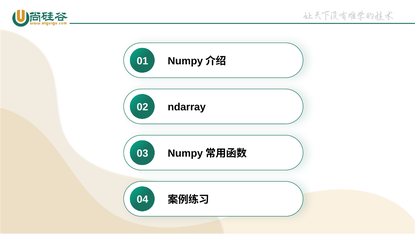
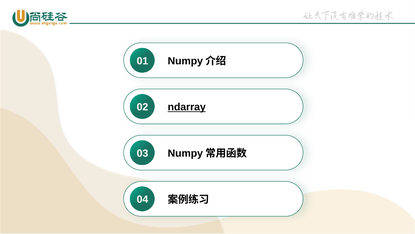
ndarray underline: none -> present (187, 107)
